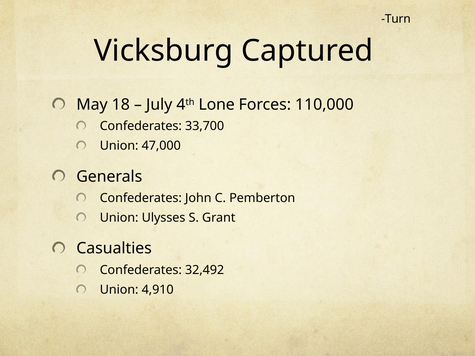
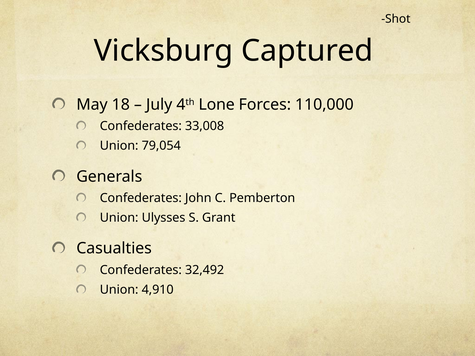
Turn: Turn -> Shot (396, 19)
33,700: 33,700 -> 33,008 (205, 126)
47,000: 47,000 -> 79,054 (161, 146)
